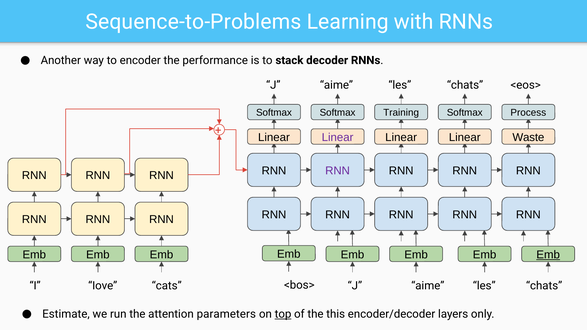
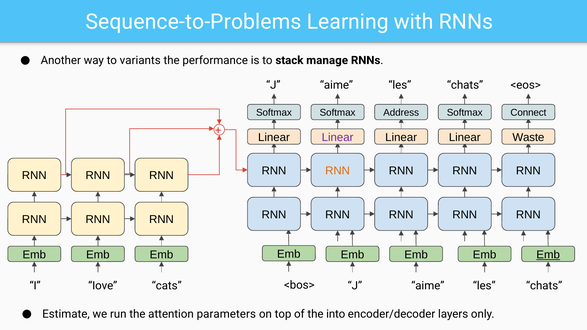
encoder: encoder -> variants (140, 60)
decoder: decoder -> manage (327, 60)
Training: Training -> Address (401, 113)
Process: Process -> Connect (528, 113)
RNN colour: purple -> orange (338, 171)
top underline: present -> none (283, 314)
this: this -> into (336, 314)
